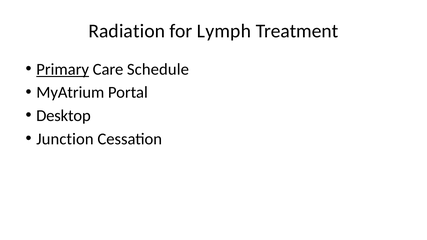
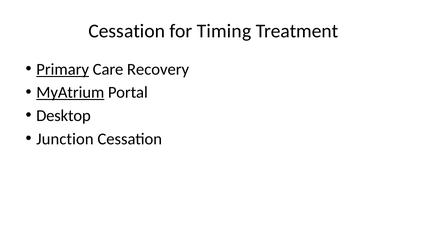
Radiation: Radiation -> Cessation (127, 31)
Lymph: Lymph -> Timing (224, 31)
Schedule: Schedule -> Recovery (158, 69)
MyAtrium underline: none -> present (70, 93)
